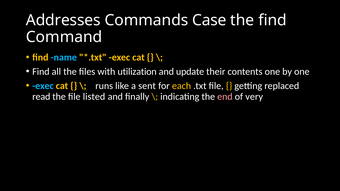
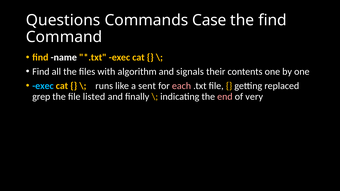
Addresses: Addresses -> Questions (63, 20)
name colour: light blue -> white (64, 57)
utilization: utilization -> algorithm (137, 72)
update: update -> signals (190, 72)
each colour: yellow -> pink (182, 86)
read: read -> grep (41, 97)
